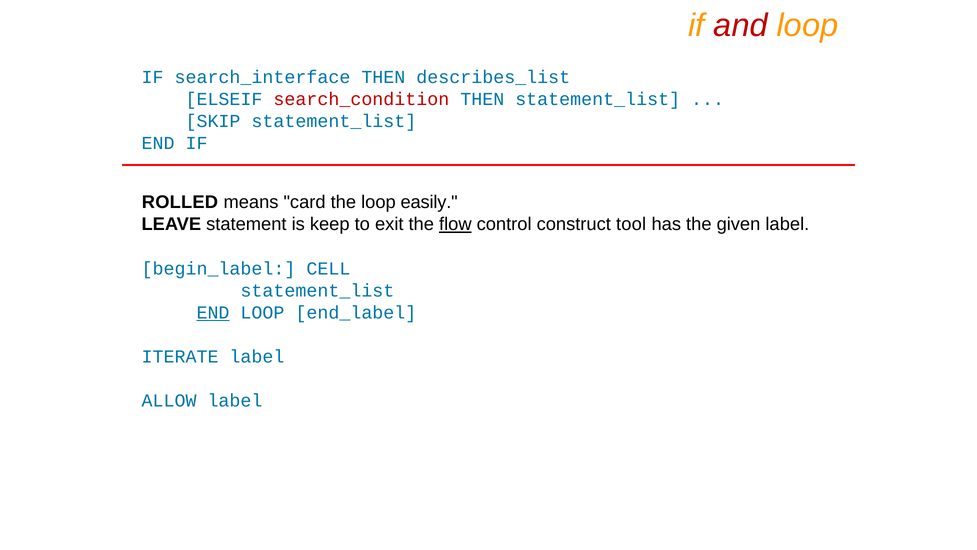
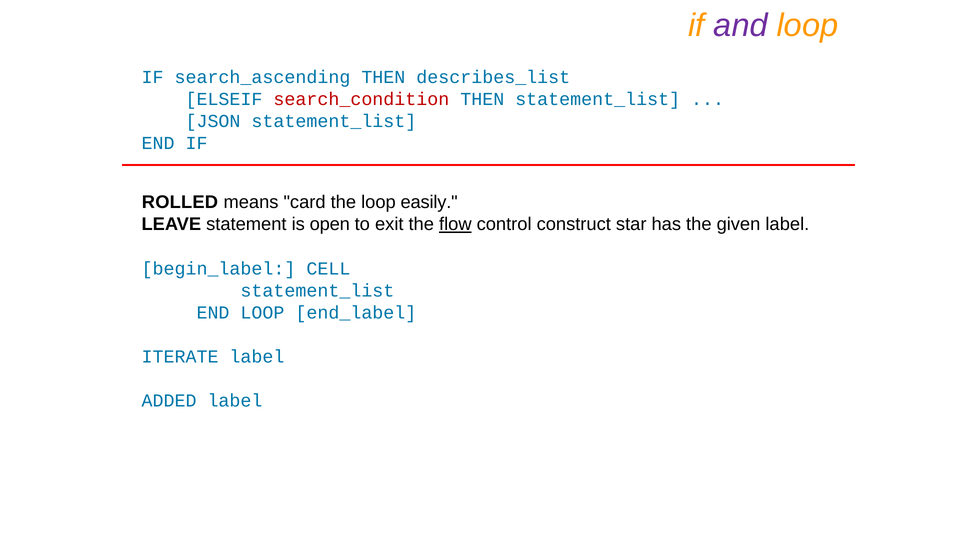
and colour: red -> purple (741, 25)
search_interface: search_interface -> search_ascending (262, 77)
SKIP: SKIP -> JSON (213, 121)
keep: keep -> open (330, 224)
tool: tool -> star (631, 224)
END underline: present -> none (213, 312)
ALLOW: ALLOW -> ADDED (169, 400)
